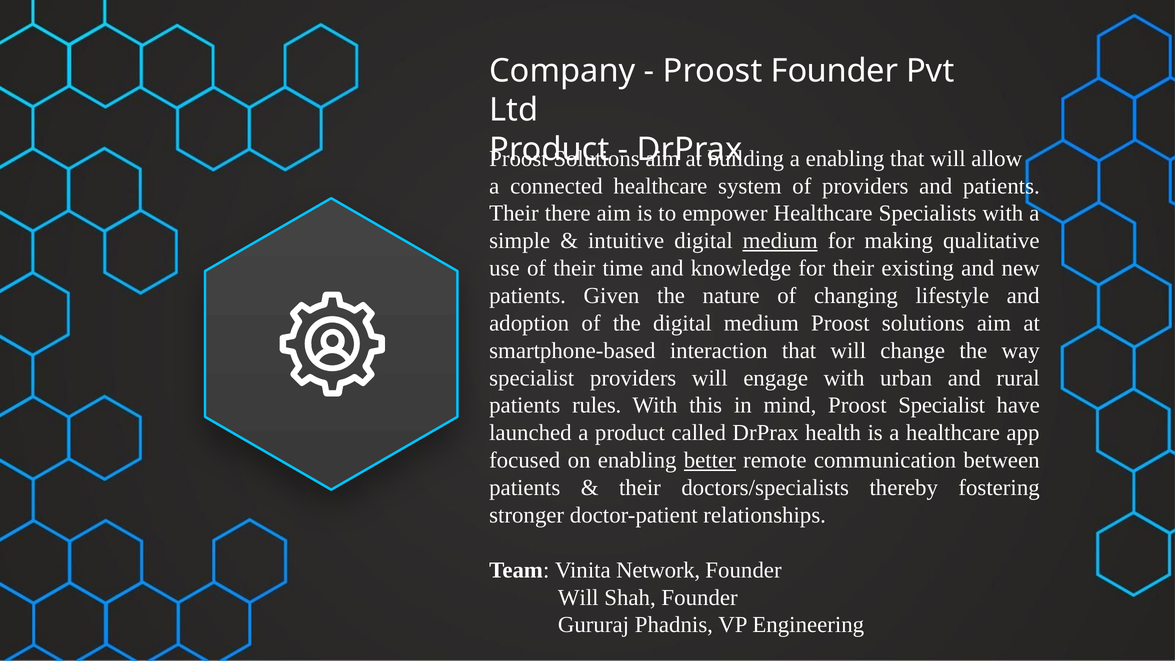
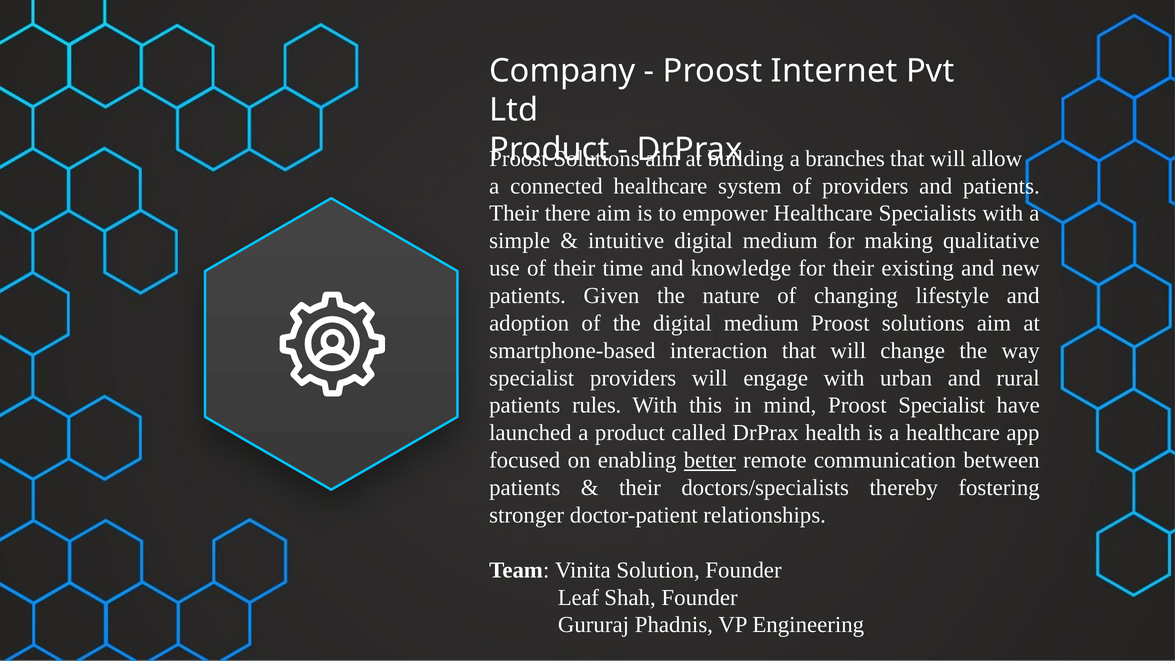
Proost Founder: Founder -> Internet (834, 71)
a enabling: enabling -> branches (845, 159)
medium underline: present -> none (780, 241)
Network: Network -> Solution (658, 570)
Will: Will -> Leaf (578, 597)
